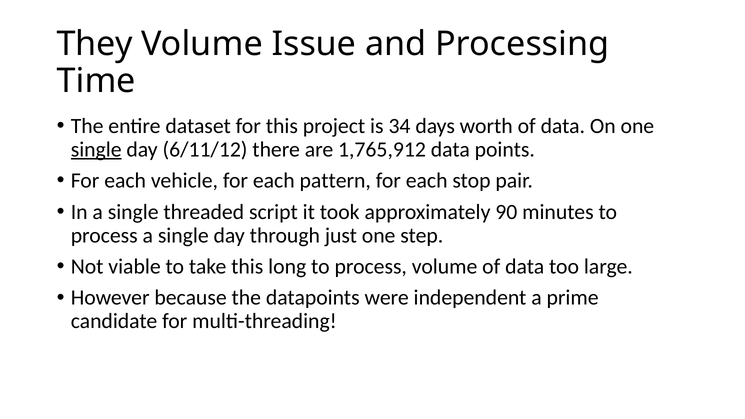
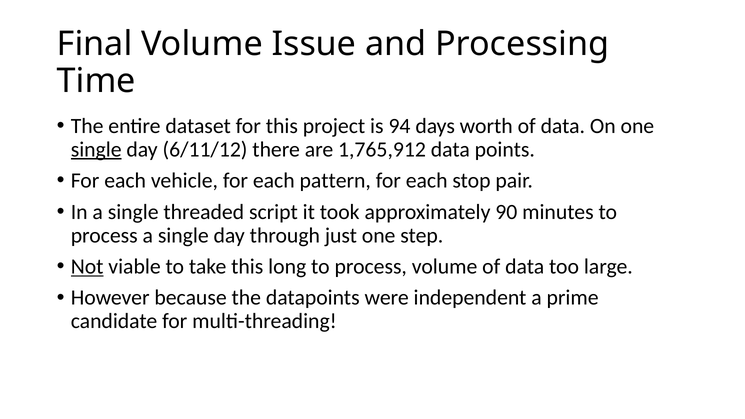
They: They -> Final (95, 44)
34: 34 -> 94 (400, 126)
Not underline: none -> present (87, 267)
